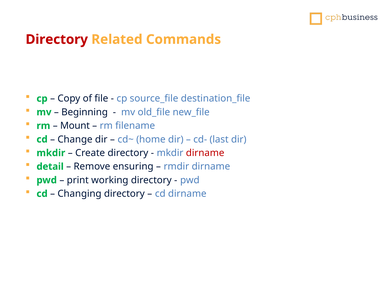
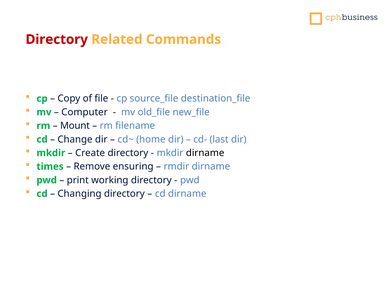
Beginning: Beginning -> Computer (85, 112)
dirname colour: red -> black (205, 153)
detail: detail -> times (50, 166)
